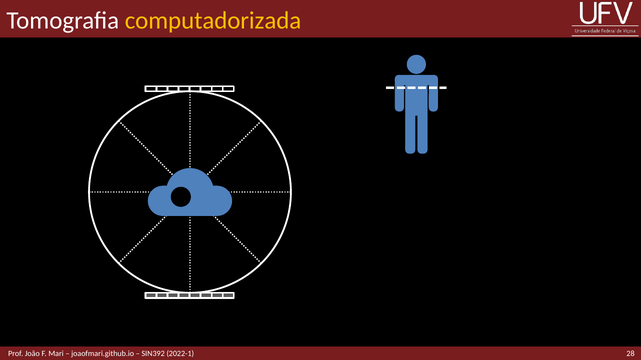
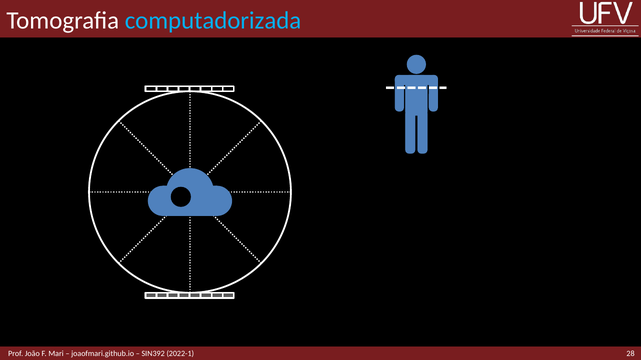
computadorizada colour: yellow -> light blue (213, 21)
